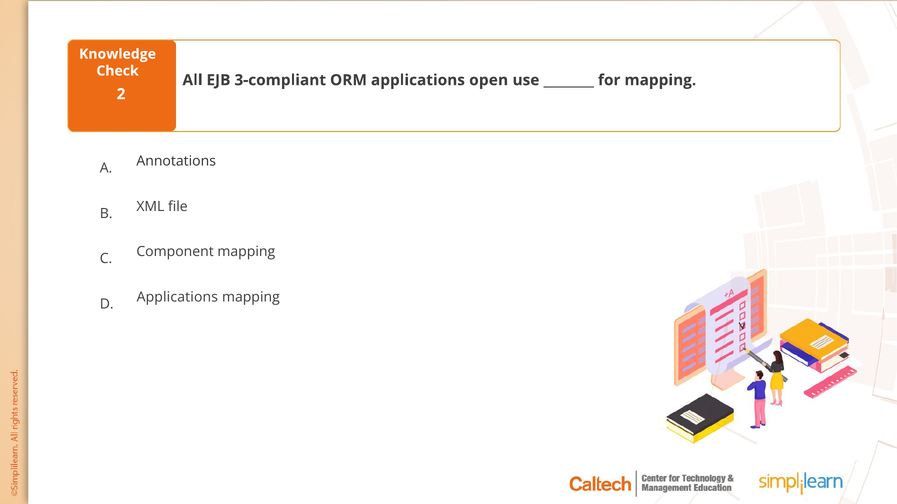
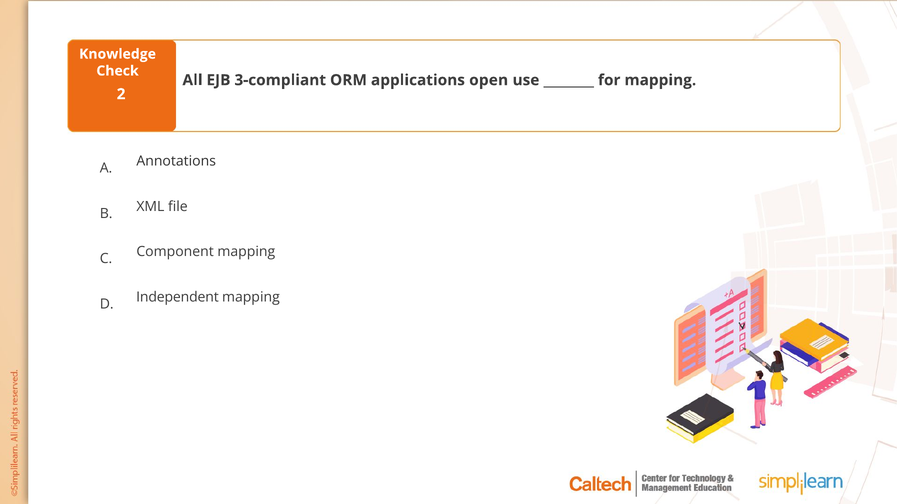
Applications: Applications -> Independent (177, 297)
